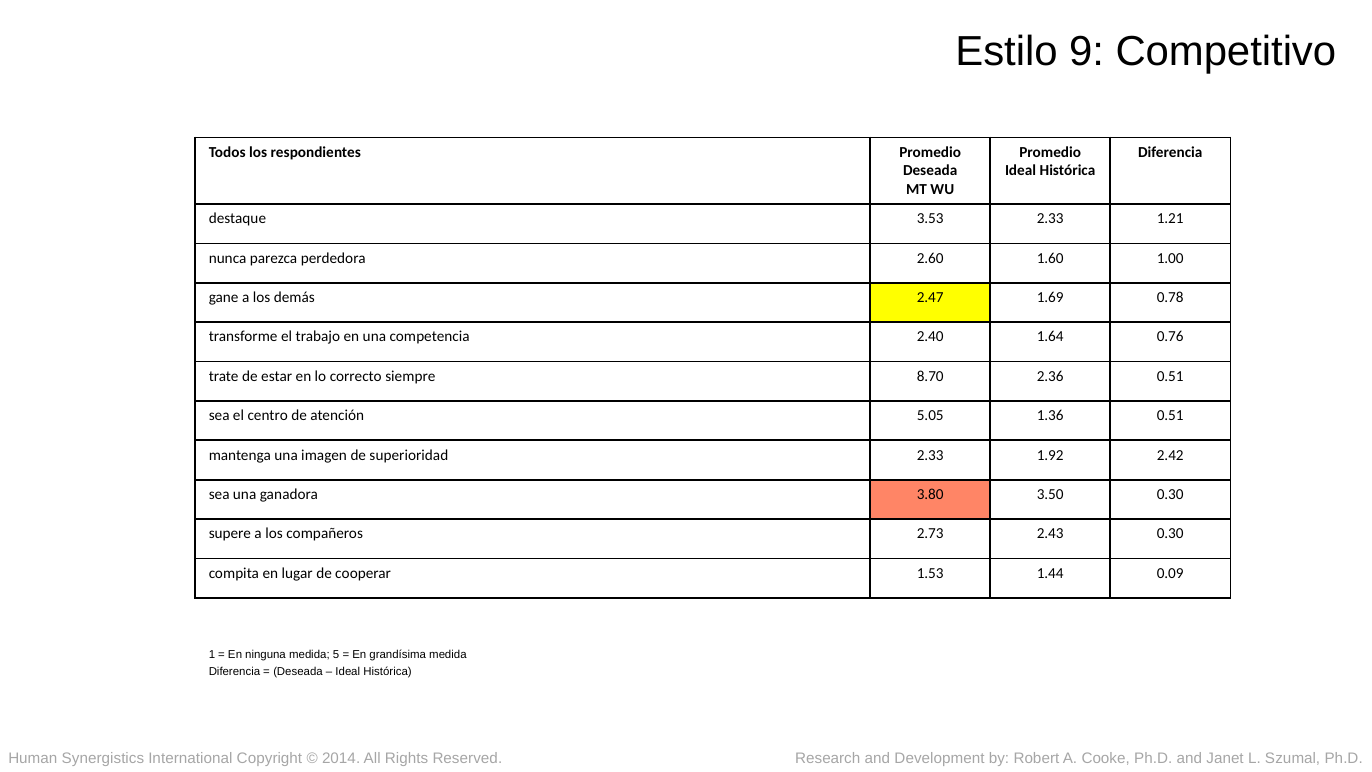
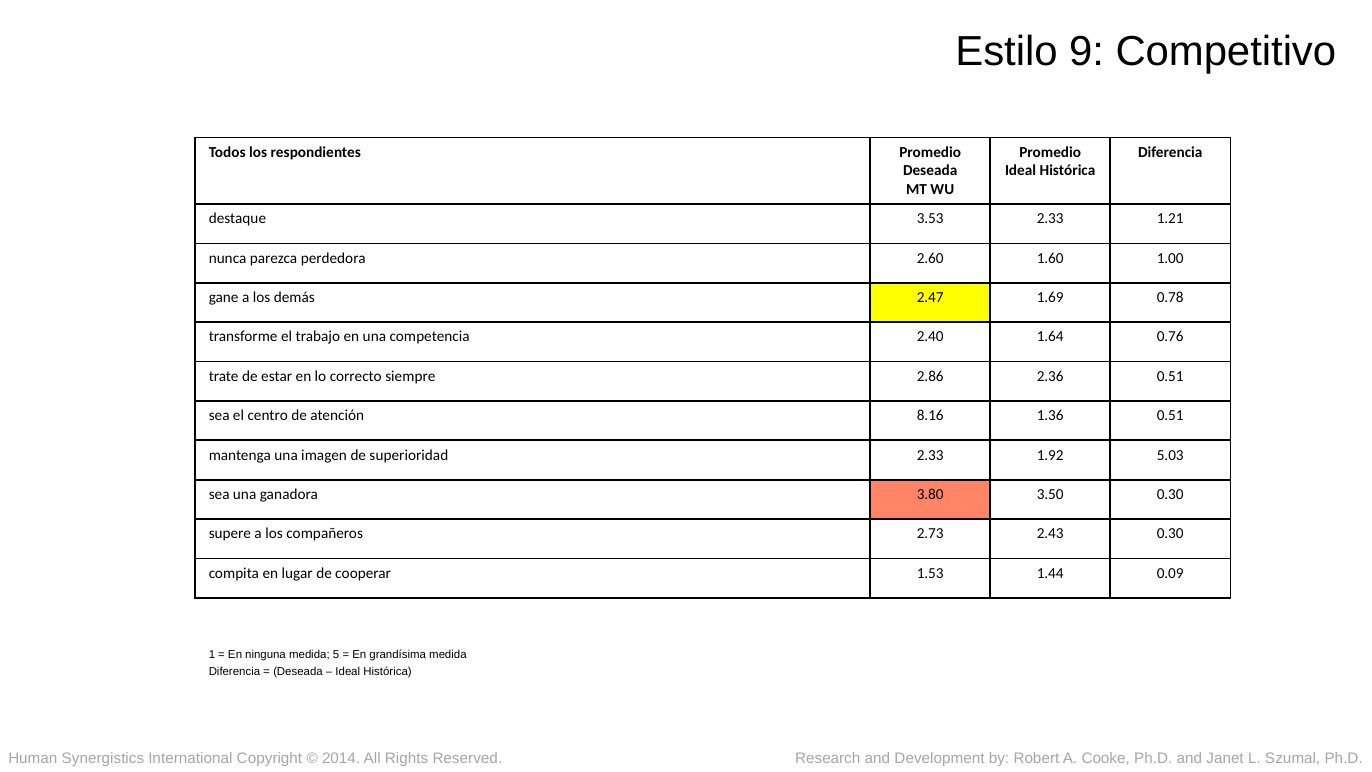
8.70: 8.70 -> 2.86 (930, 376)
5.05: 5.05 -> 8.16 (930, 416)
2.42: 2.42 -> 5.03 (1170, 455)
